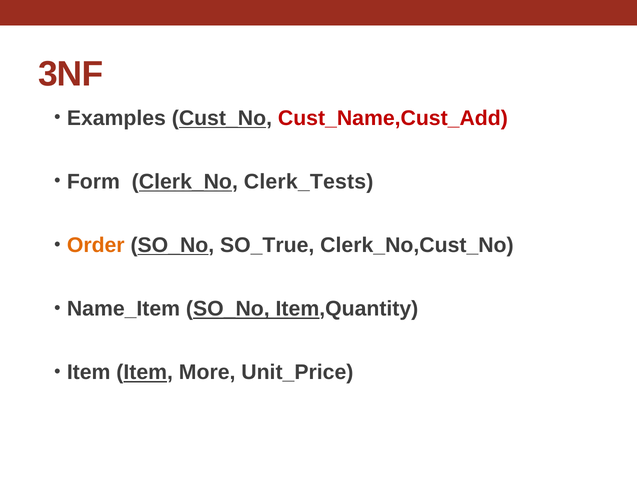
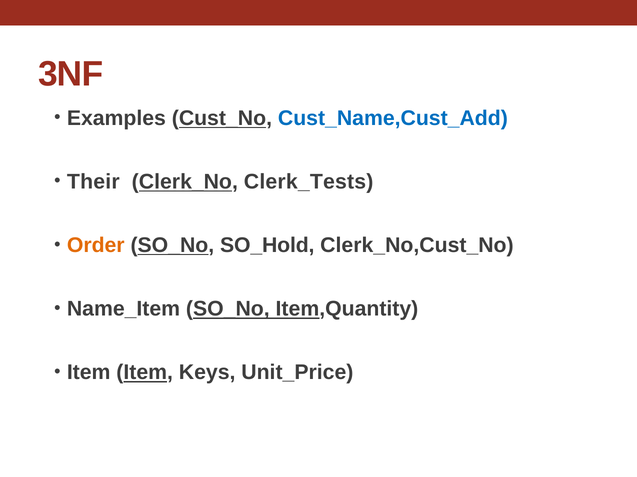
Cust_Name,Cust_Add colour: red -> blue (393, 118)
Form: Form -> Their (93, 182)
SO_True: SO_True -> SO_Hold (267, 246)
More: More -> Keys (207, 373)
